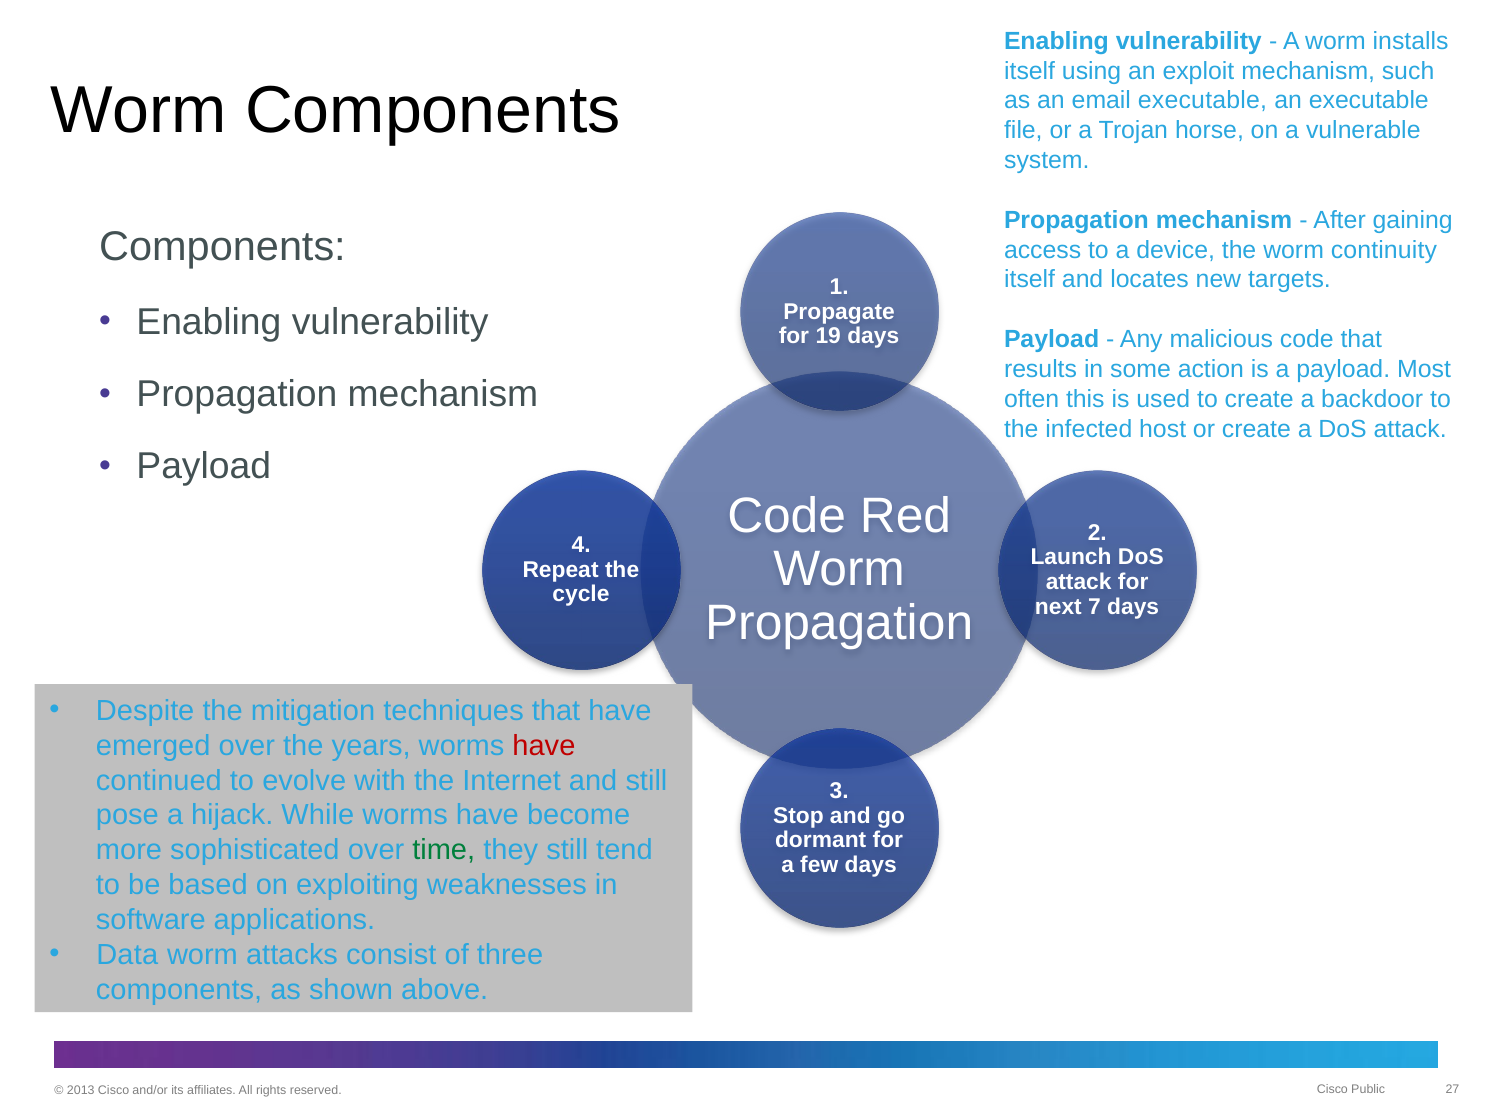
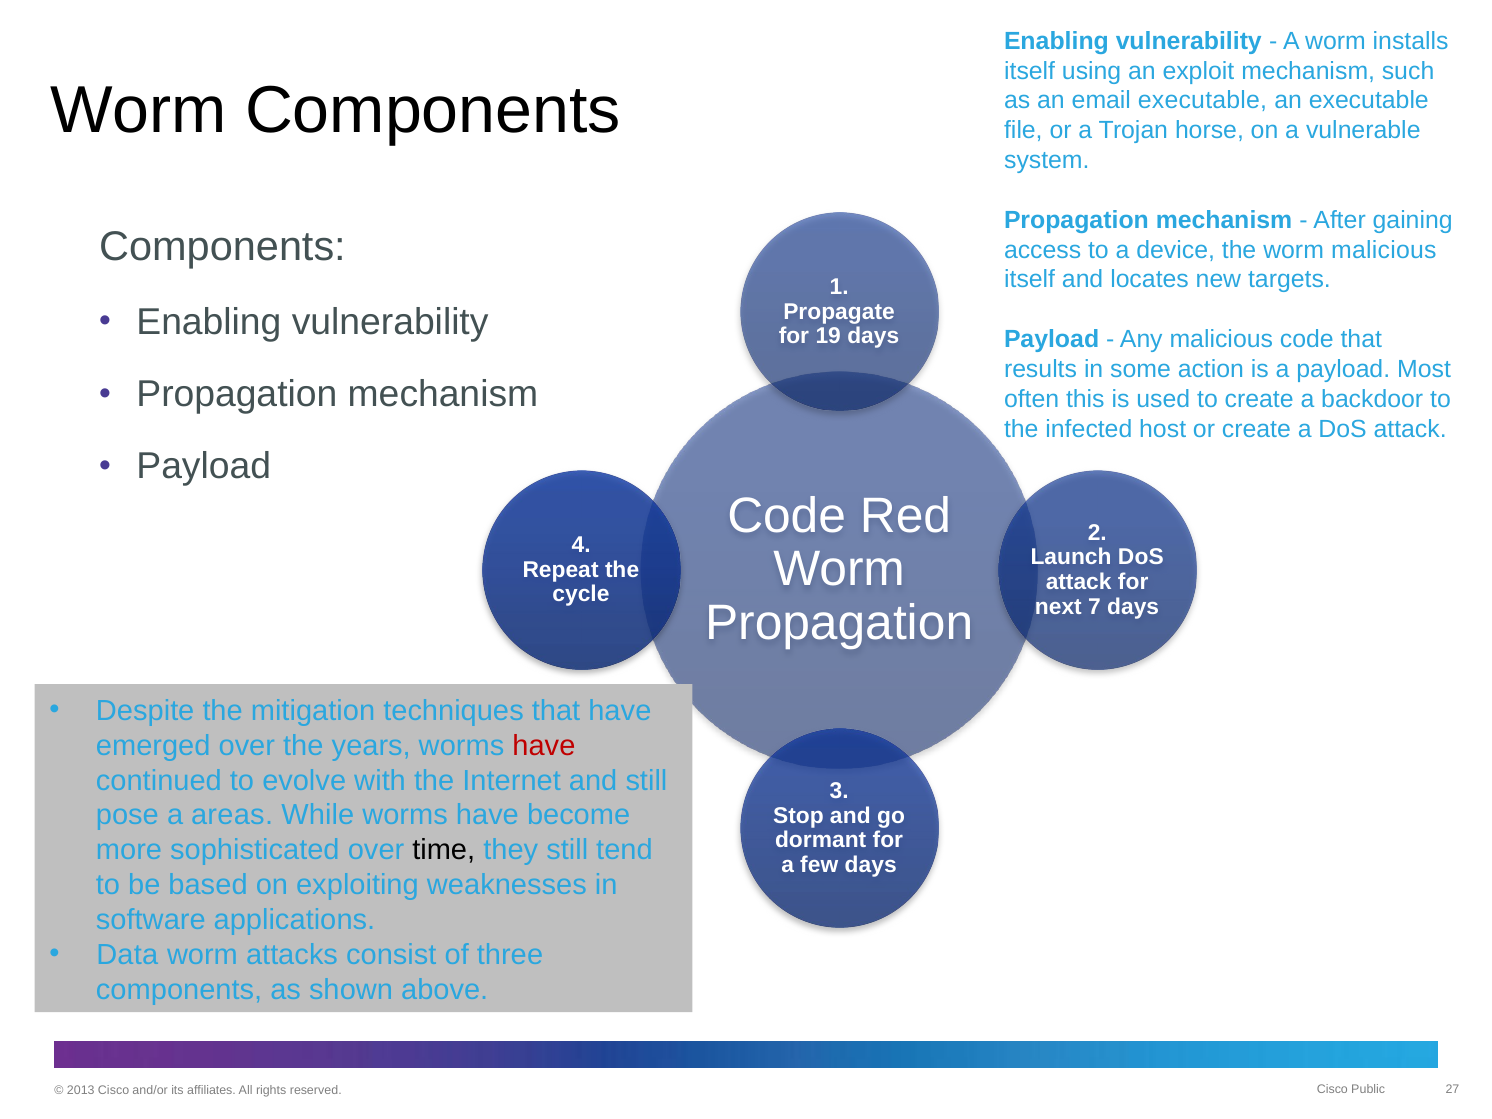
worm continuity: continuity -> malicious (1384, 250)
hijack: hijack -> areas (232, 815)
time colour: green -> black (444, 850)
